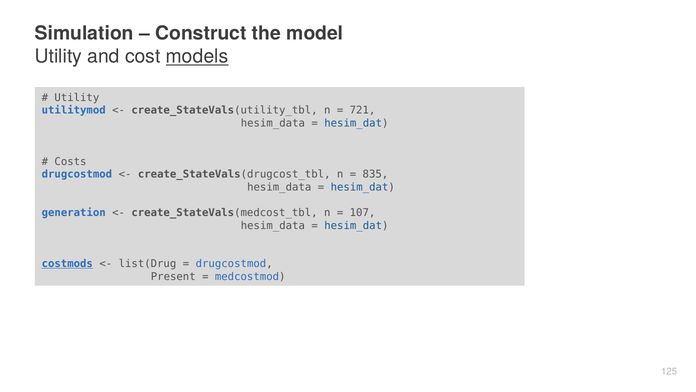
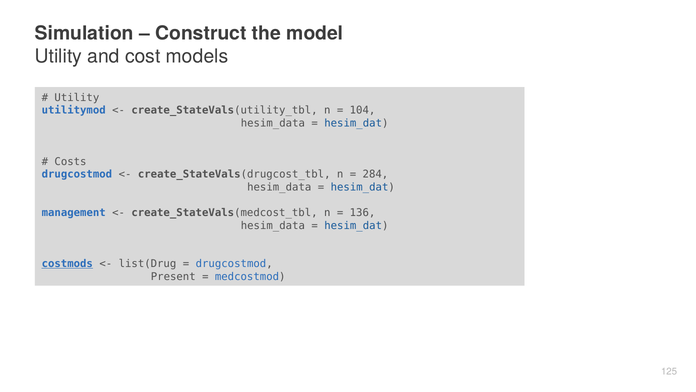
models underline: present -> none (197, 56)
721: 721 -> 104 (362, 110)
835: 835 -> 284 (375, 174)
generation: generation -> management (74, 212)
107: 107 -> 136 (362, 212)
